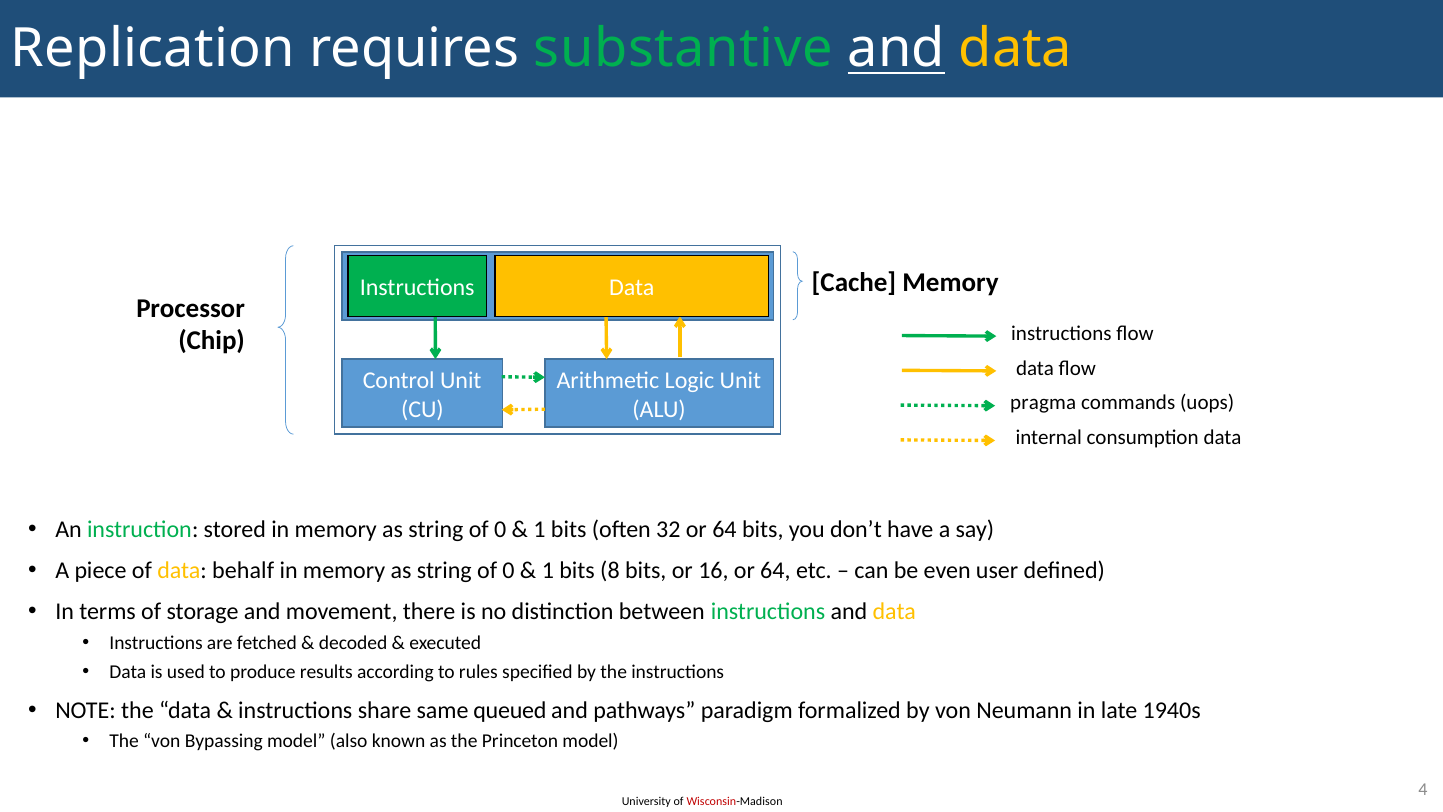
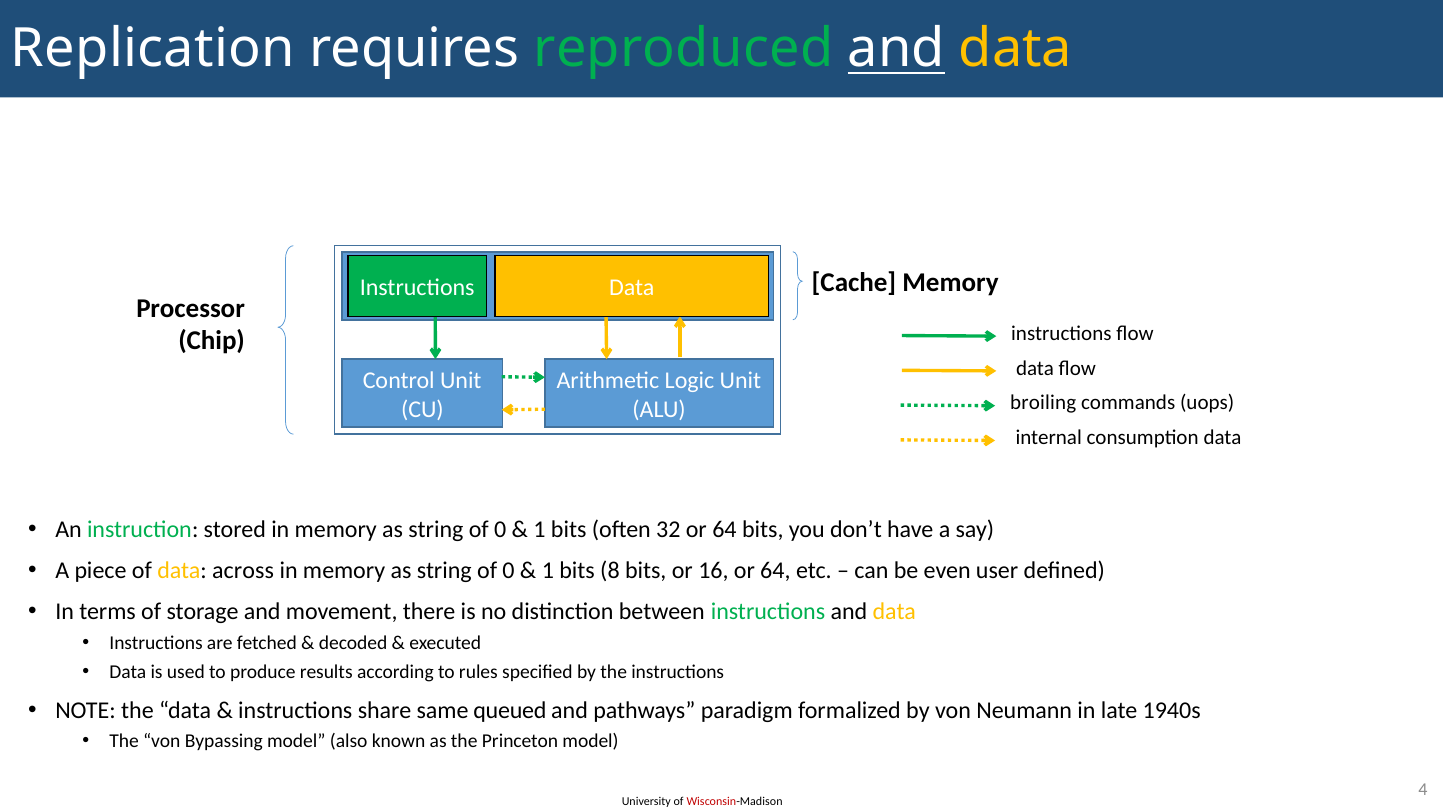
substantive: substantive -> reproduced (683, 48)
pragma: pragma -> broiling (1043, 403)
behalf: behalf -> across (243, 571)
